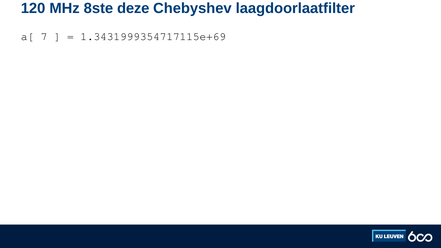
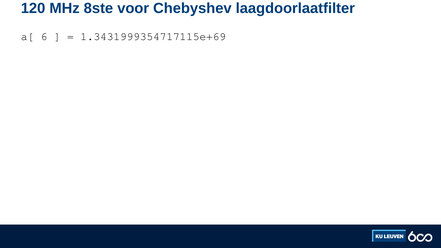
deze: deze -> voor (133, 8)
7: 7 -> 6 (44, 37)
